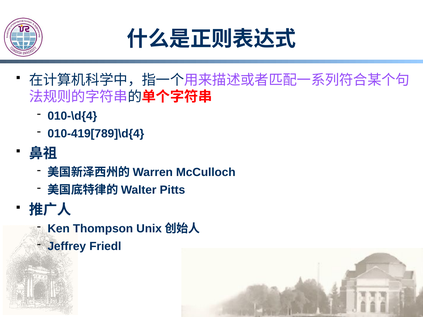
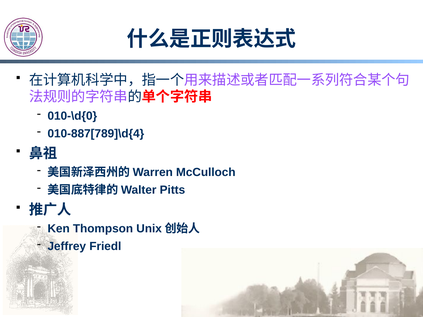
010-\d{4: 010-\d{4 -> 010-\d{0 (72, 116)
010-419[789]\d{4: 010-419[789]\d{4 -> 010-887[789]\d{4 (96, 134)
